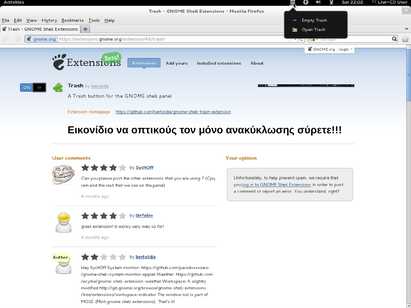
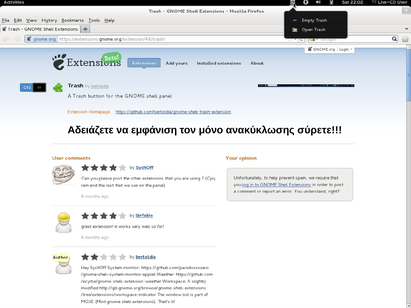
Εικονίδιο: Εικονίδιο -> Αδειάζετε (91, 130)
οπτικούς: οπτικούς -> εμφάνιση (154, 130)
